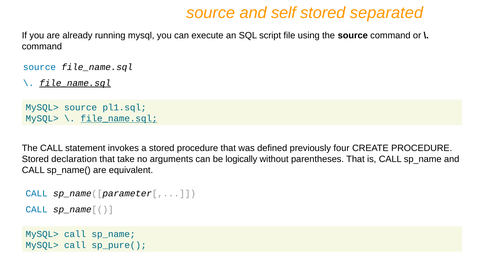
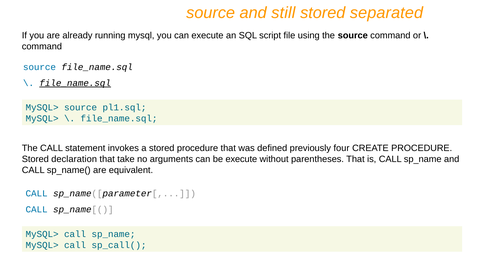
self: self -> still (283, 13)
file_name.sql underline: present -> none (119, 119)
be logically: logically -> execute (241, 160)
sp_pure(: sp_pure( -> sp_call( (119, 246)
